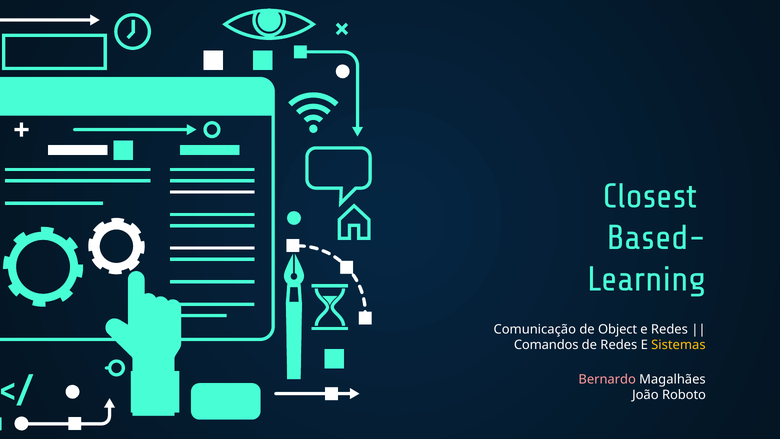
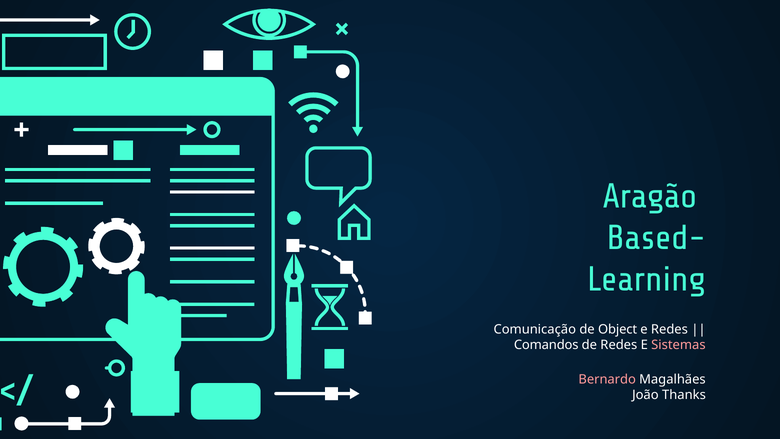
Closest: Closest -> Aragão (650, 196)
Sistemas colour: yellow -> pink (678, 345)
Roboto: Roboto -> Thanks (684, 395)
